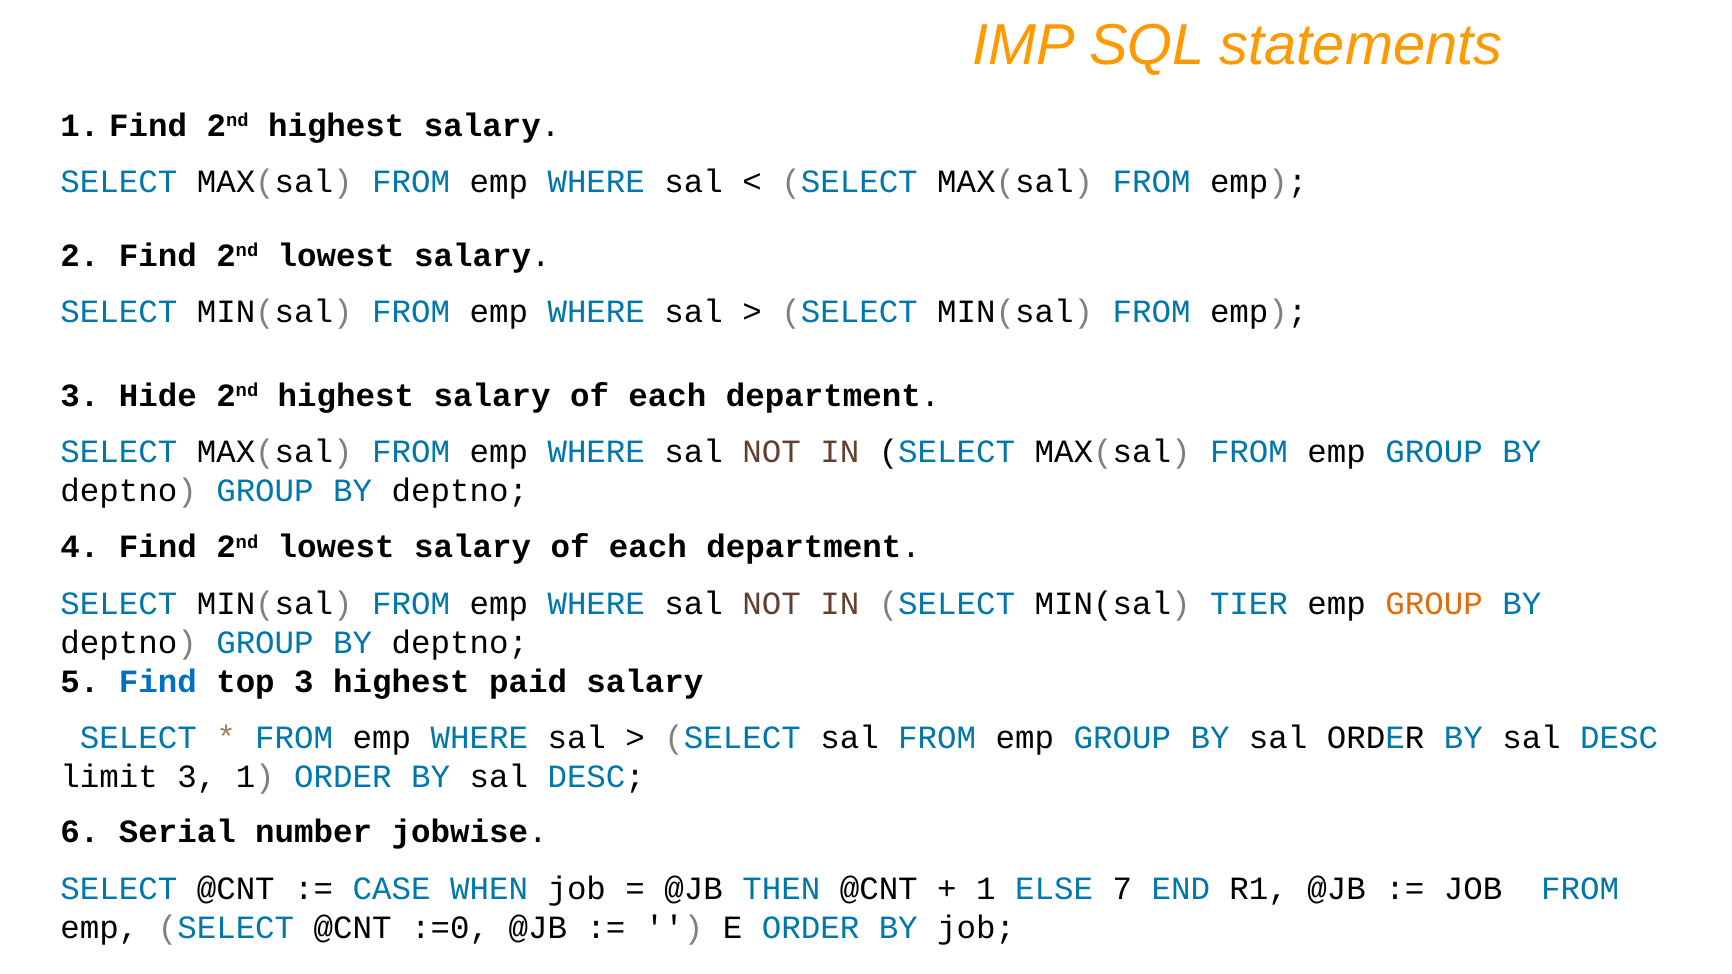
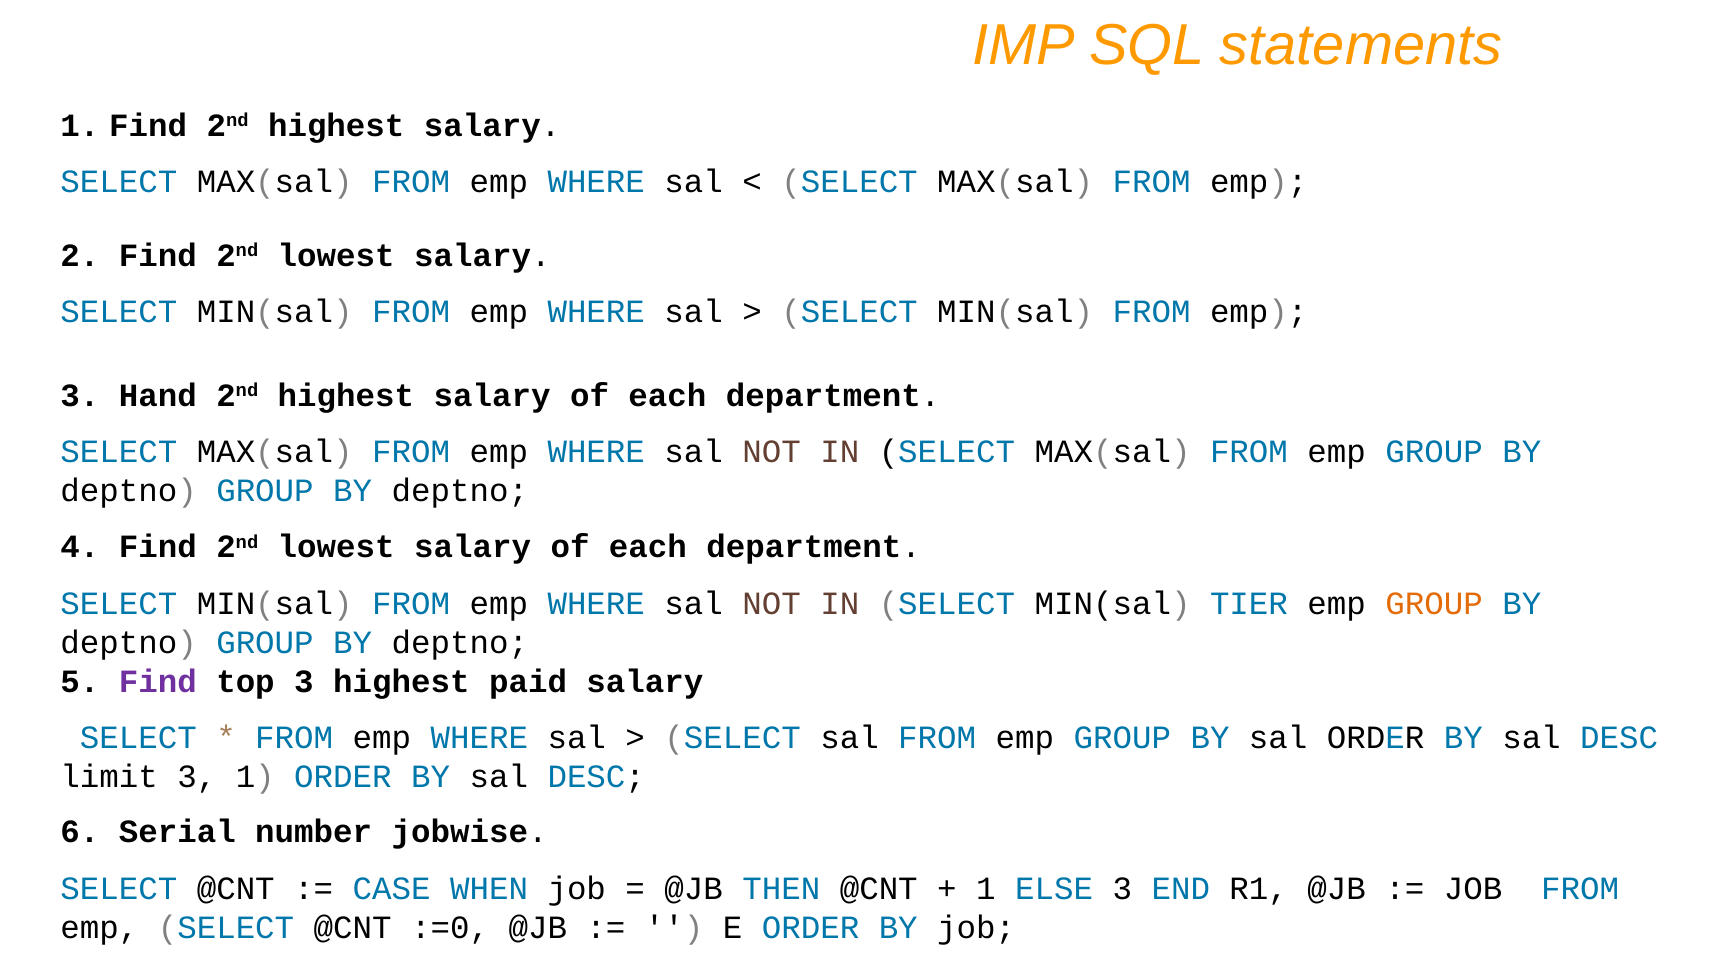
Hide: Hide -> Hand (158, 396)
Find colour: blue -> purple (158, 682)
ELSE 7: 7 -> 3 (1122, 889)
